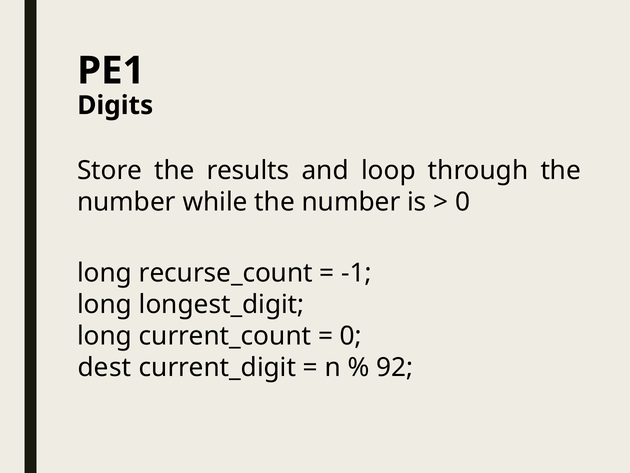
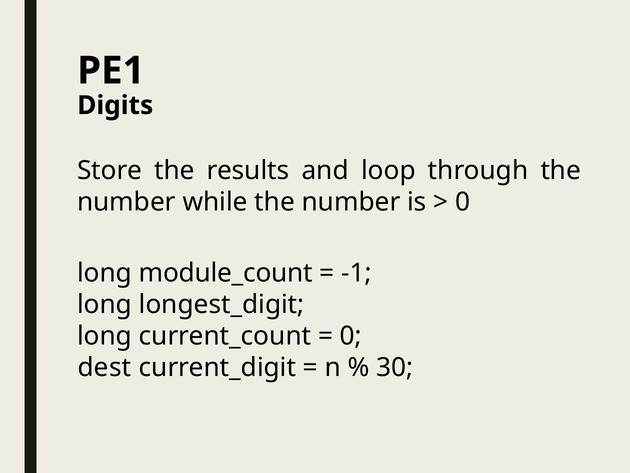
recurse_count: recurse_count -> module_count (226, 273)
92: 92 -> 30 (395, 367)
